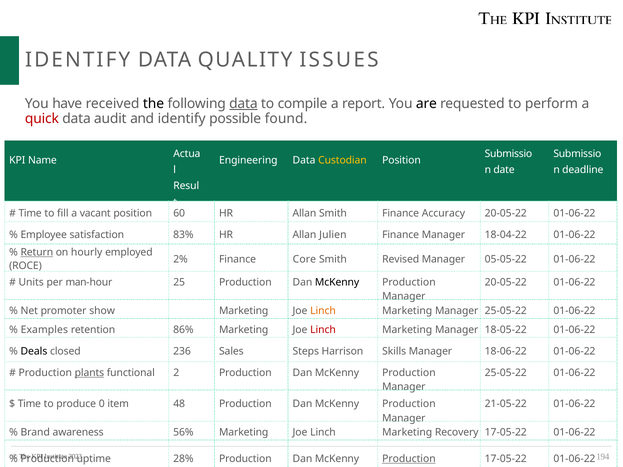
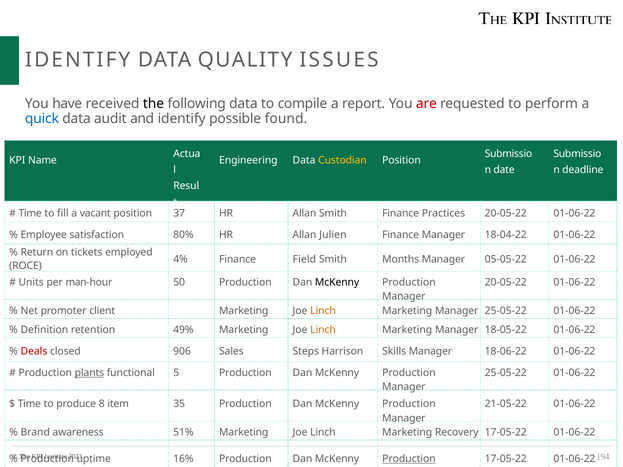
data underline: present -> none (243, 104)
are colour: black -> red (426, 104)
quick colour: red -> blue (42, 119)
60: 60 -> 37 (179, 213)
Accuracy: Accuracy -> Practices (443, 213)
83%: 83% -> 80% (183, 235)
Return underline: present -> none (37, 252)
hourly: hourly -> tickets (87, 252)
2%: 2% -> 4% (181, 259)
Core: Core -> Field (304, 259)
Revised: Revised -> Months (401, 259)
25: 25 -> 50 (179, 283)
show: show -> client (102, 311)
Examples: Examples -> Definition (44, 330)
86%: 86% -> 49% (183, 330)
Linch colour: red -> orange (323, 330)
Deals colour: black -> red (34, 351)
236: 236 -> 906 (182, 351)
2: 2 -> 5 (176, 373)
0: 0 -> 8 (102, 404)
48: 48 -> 35 (179, 404)
56%: 56% -> 51% (183, 433)
28%: 28% -> 16% (183, 459)
